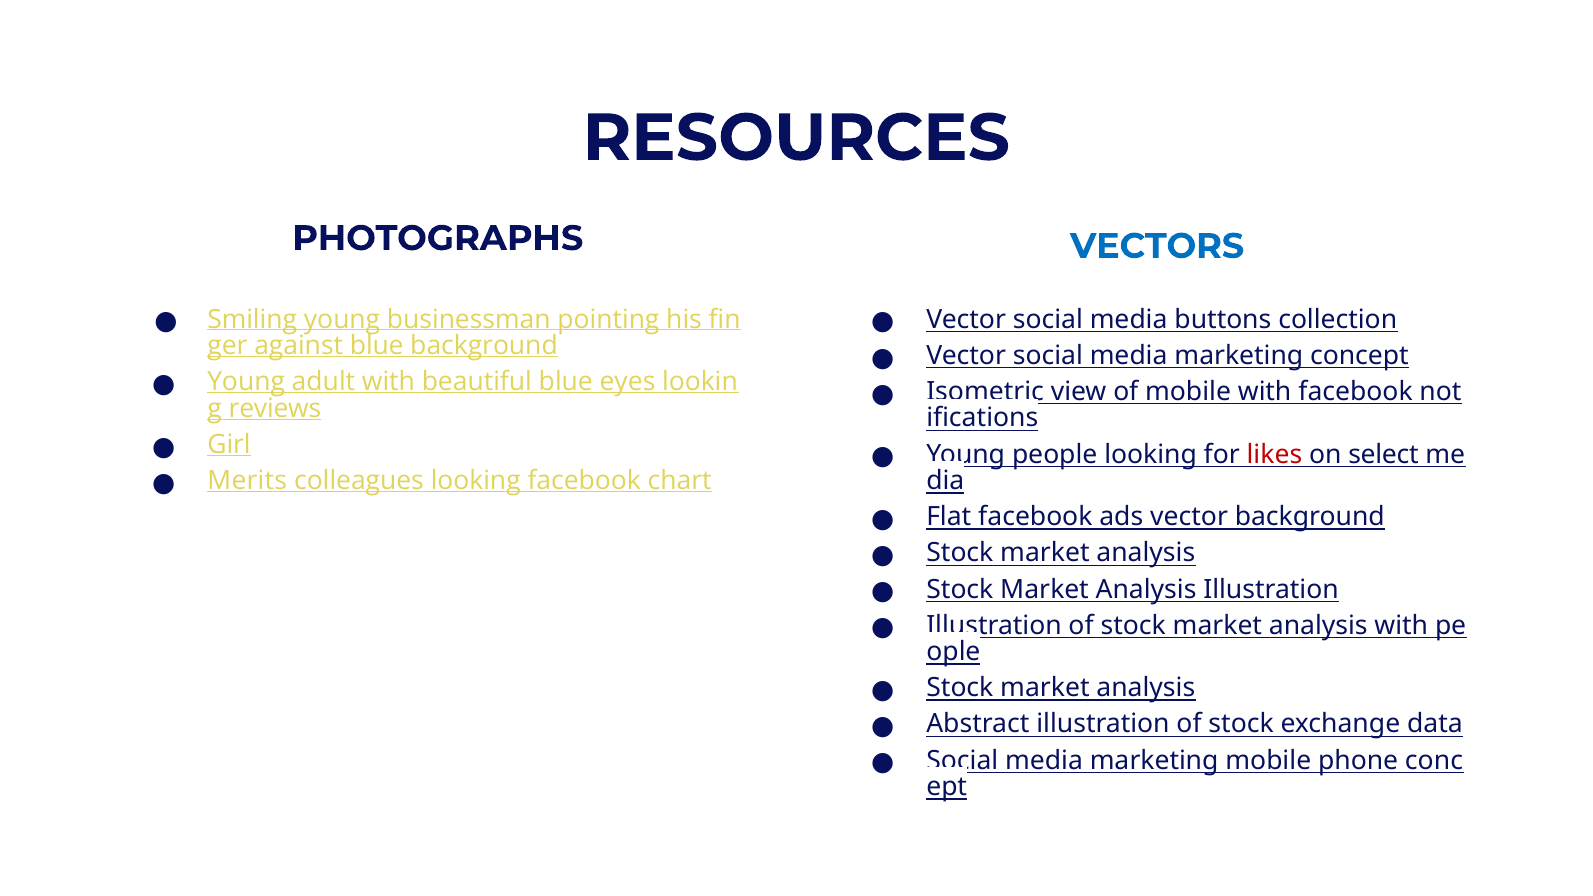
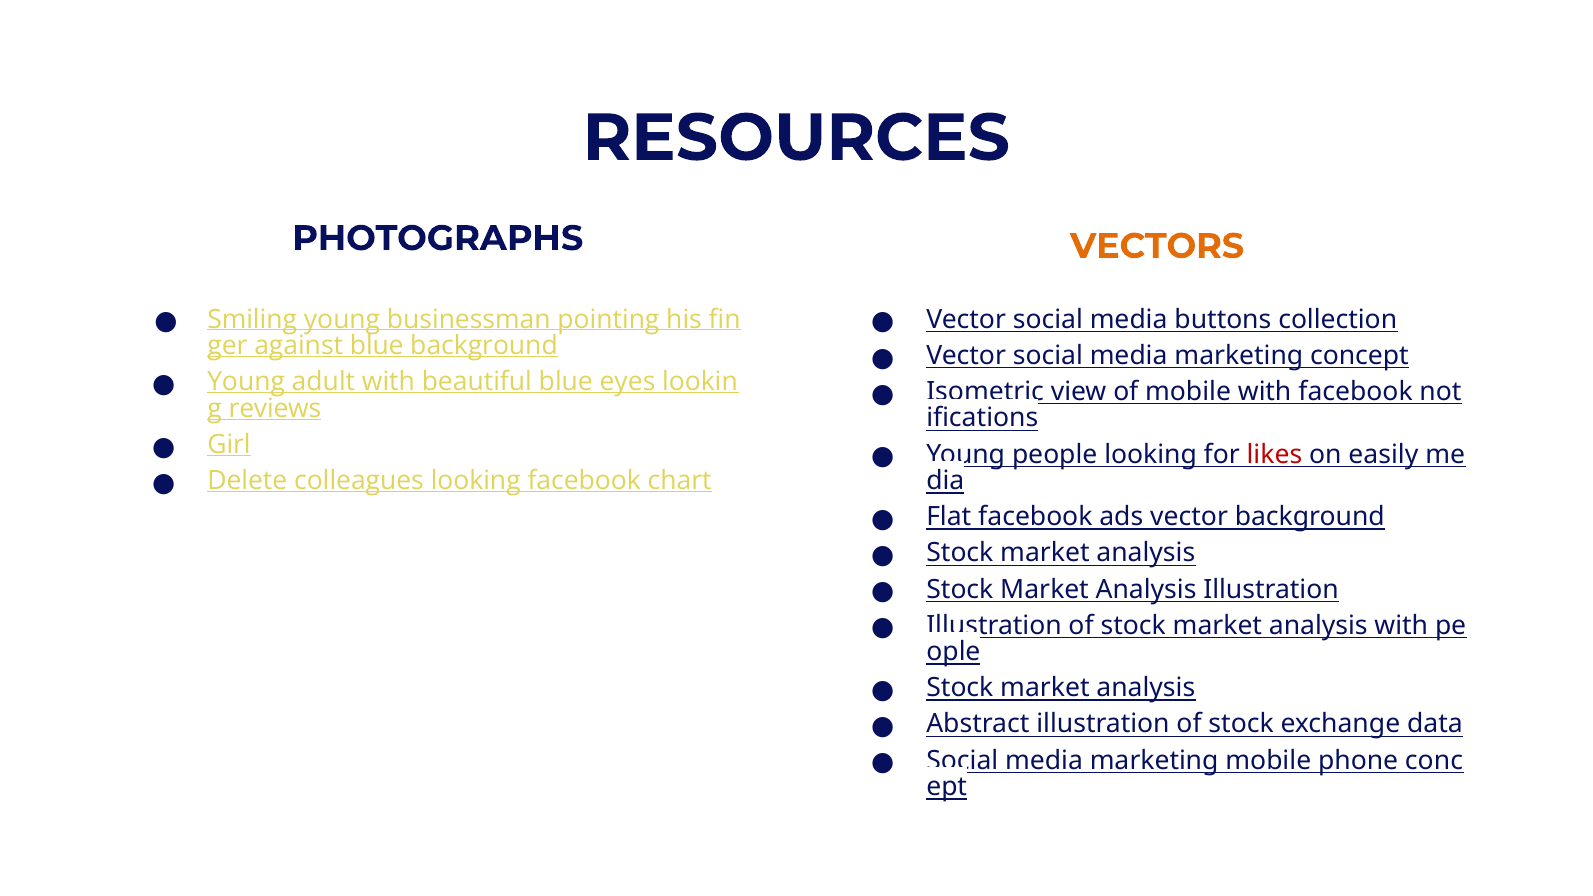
VECTORS colour: blue -> orange (1157, 246)
select: select -> easily (1383, 454)
Merits: Merits -> Delete (247, 481)
